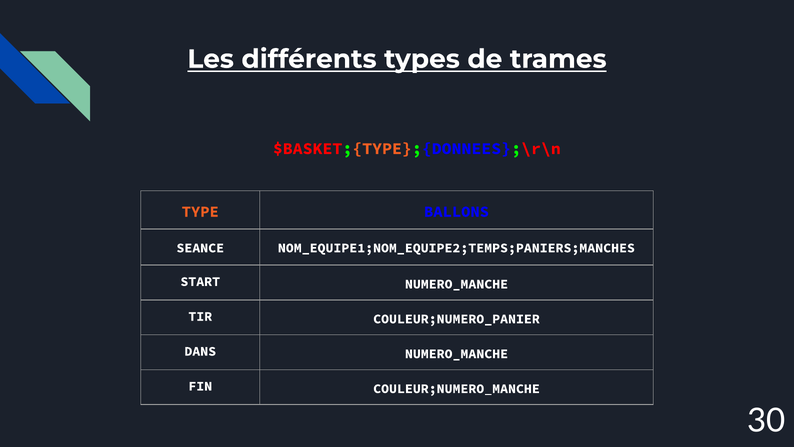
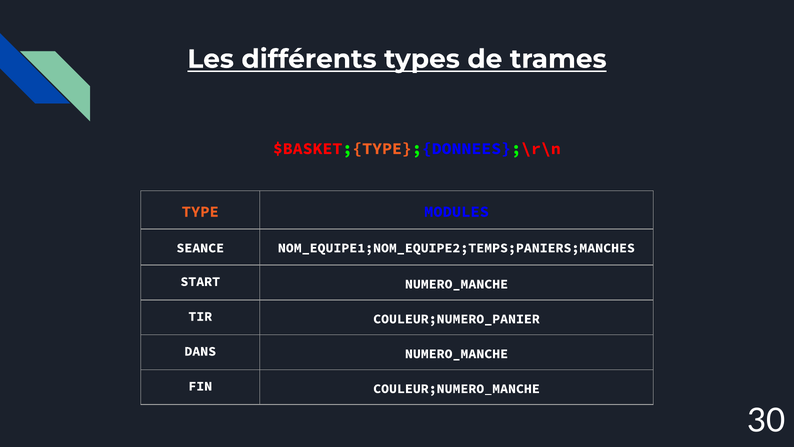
BALLONS: BALLONS -> MODULES (456, 212)
